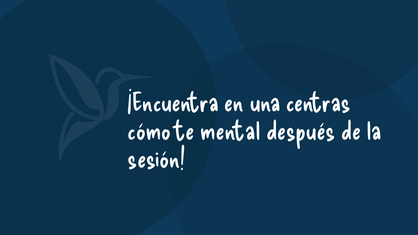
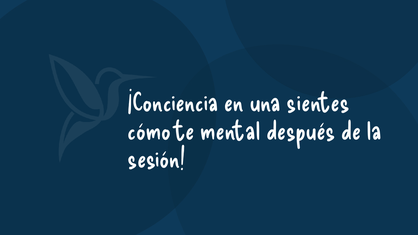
¡Encuentra: ¡Encuentra -> ¡Conciencia (173, 103)
centras: centras -> sientes (318, 103)
